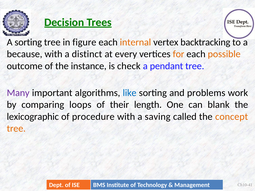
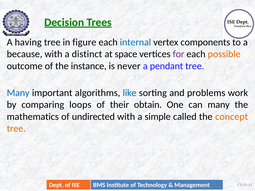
A sorting: sorting -> having (28, 42)
internal colour: orange -> blue (135, 42)
backtracking: backtracking -> components (205, 42)
every: every -> space (126, 54)
for colour: orange -> purple (179, 54)
check: check -> never (129, 66)
Many colour: purple -> blue (18, 93)
length: length -> obtain (148, 105)
can blank: blank -> many (219, 105)
lexicographic: lexicographic -> mathematics (33, 117)
procedure: procedure -> undirected (93, 117)
saving: saving -> simple (158, 117)
